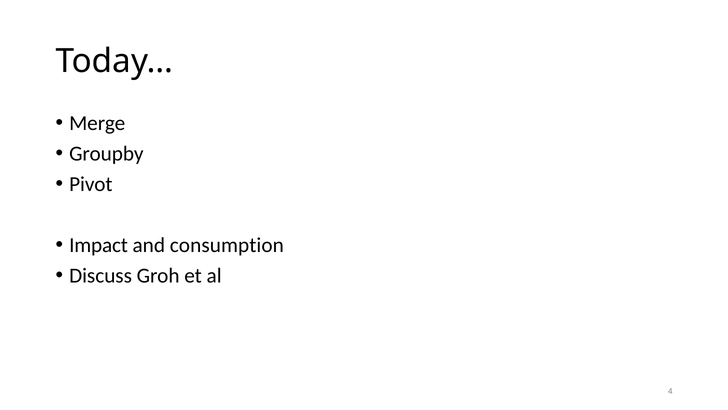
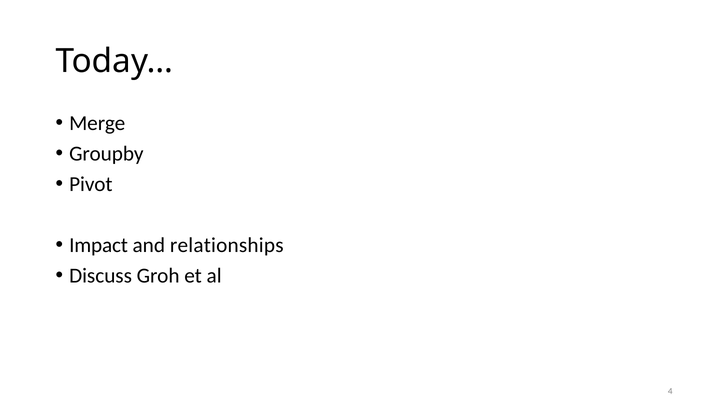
consumption: consumption -> relationships (227, 245)
